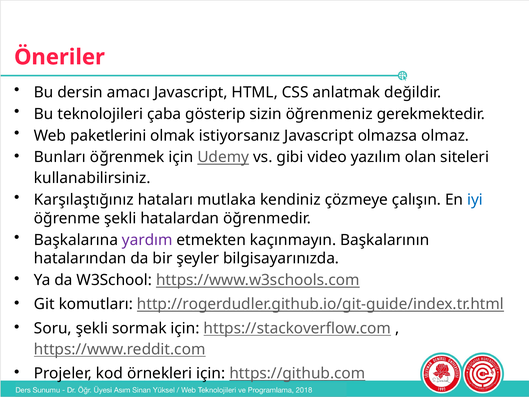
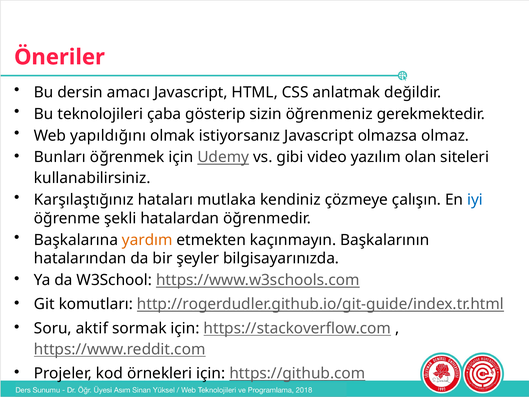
paketlerini: paketlerini -> yapıldığını (108, 136)
yardım colour: purple -> orange (147, 240)
Soru şekli: şekli -> aktif (92, 328)
